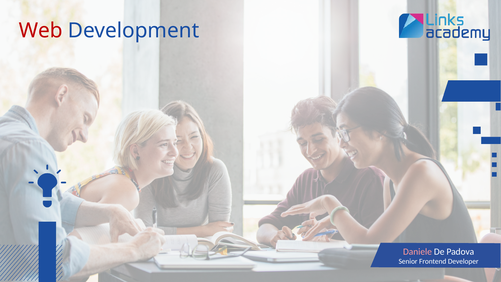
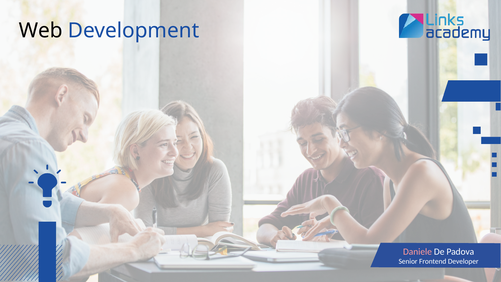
Web colour: red -> black (41, 31)
